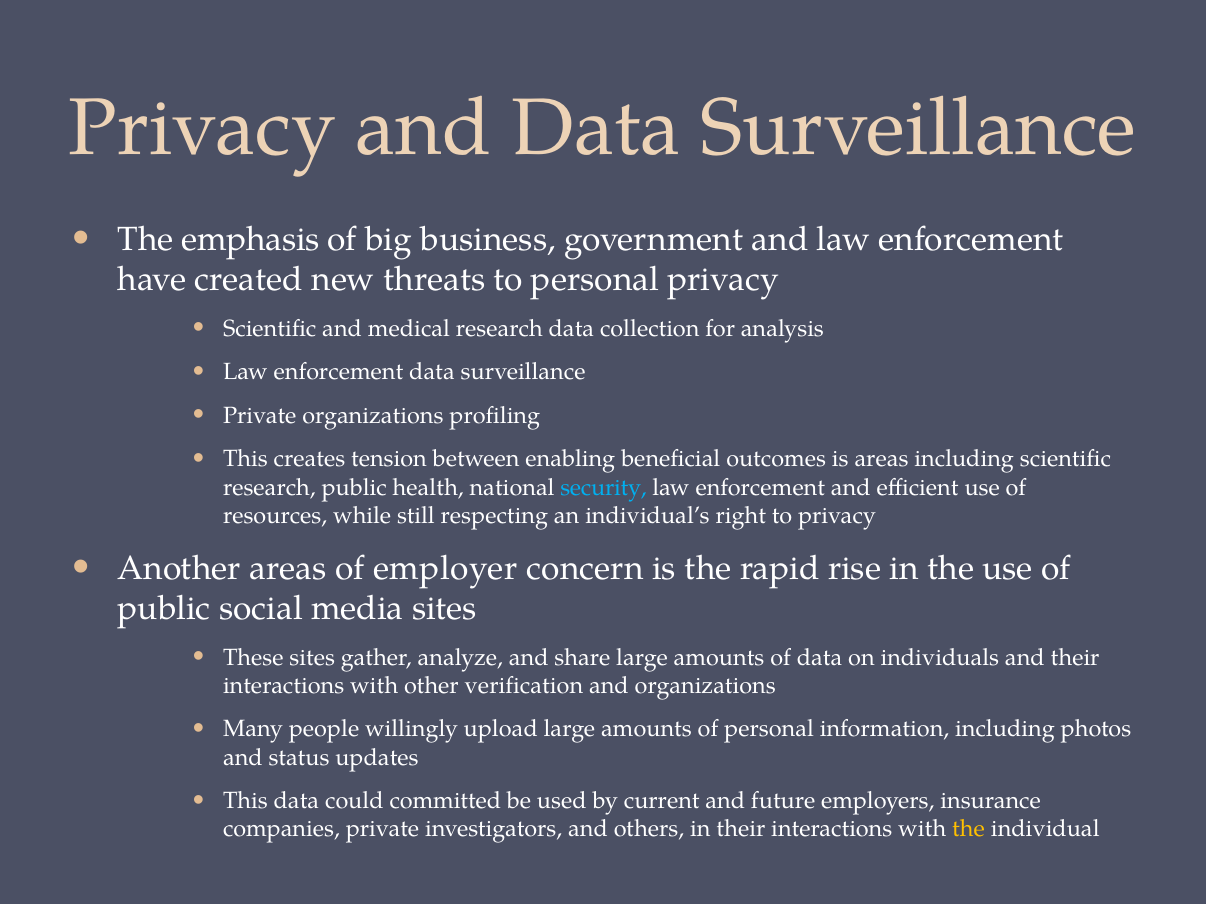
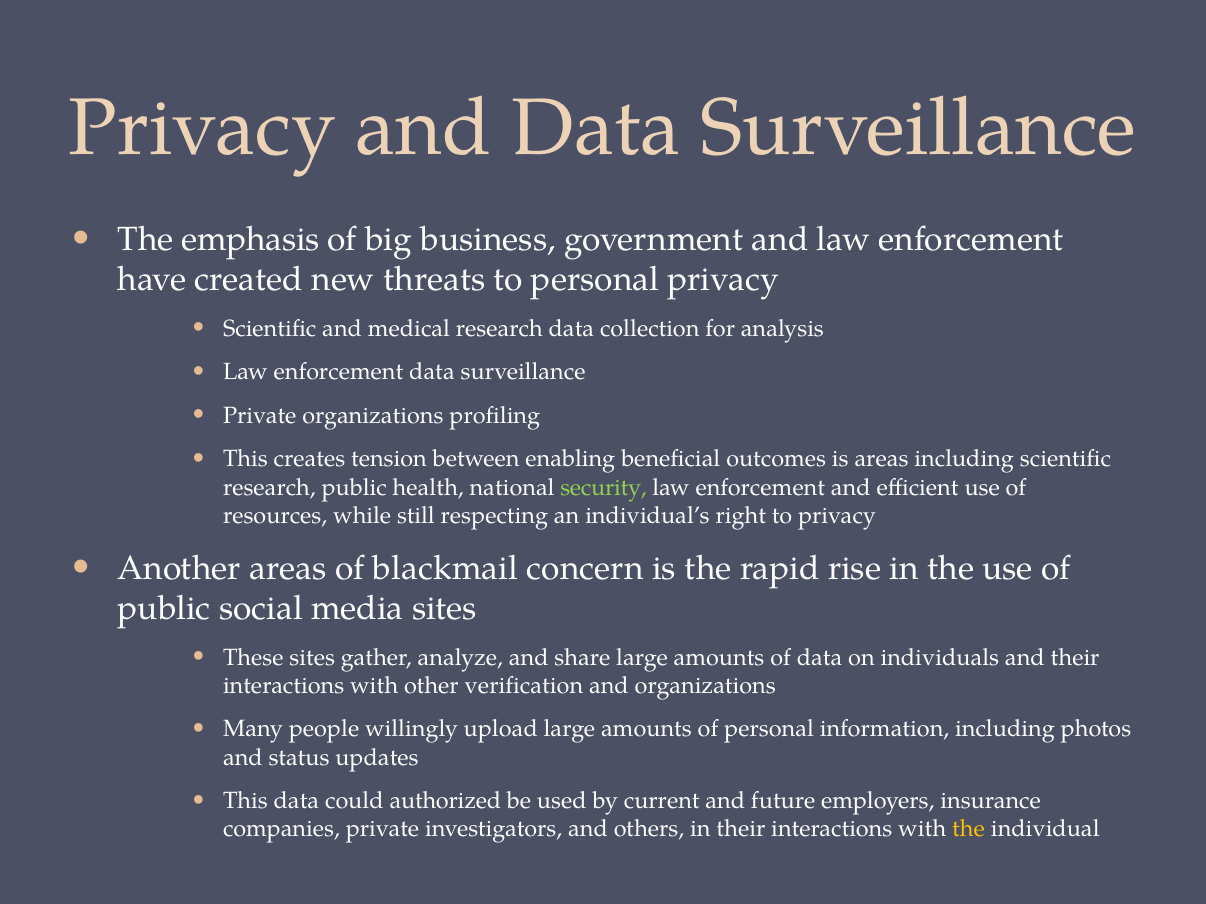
security colour: light blue -> light green (603, 488)
employer: employer -> blackmail (446, 569)
committed: committed -> authorized (445, 801)
